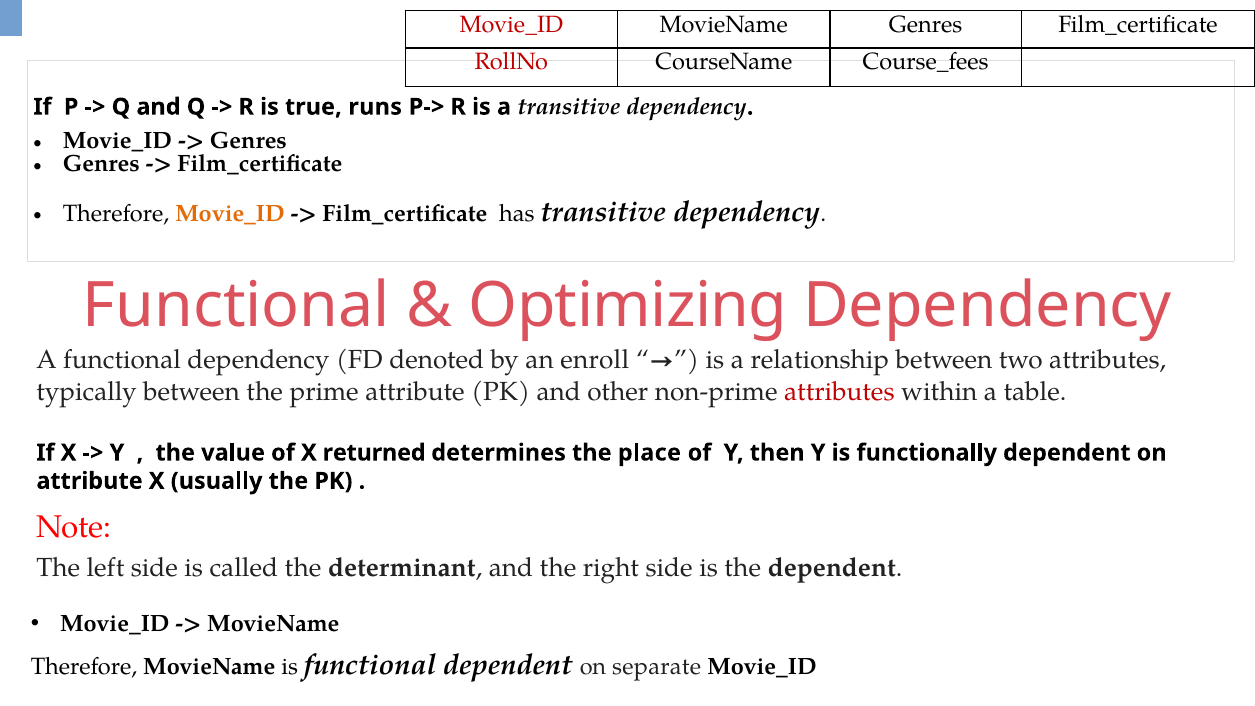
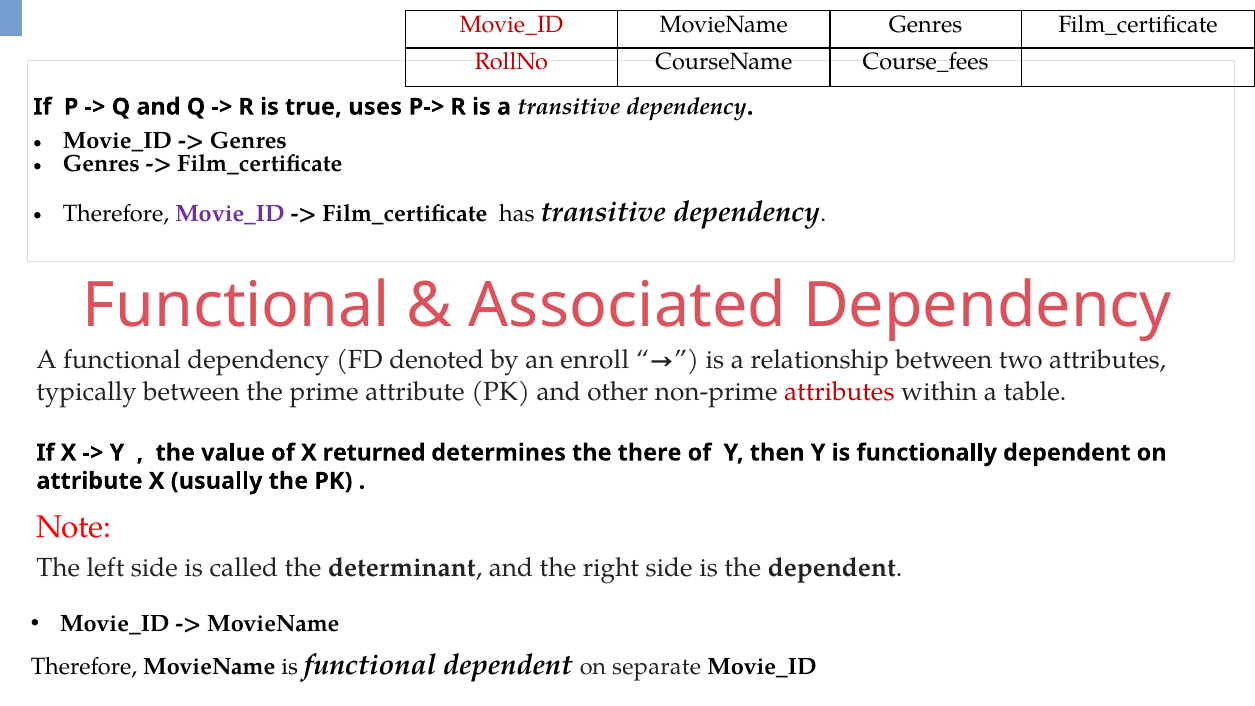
runs: runs -> uses (375, 107)
Movie_ID colour: orange -> purple (230, 214)
Optimizing: Optimizing -> Associated (628, 306)
place: place -> there (650, 453)
